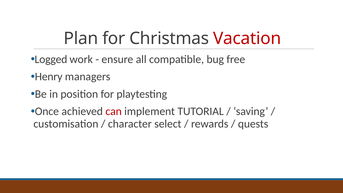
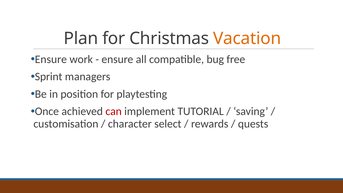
Vacation colour: red -> orange (247, 38)
Logged: Logged -> Ensure (51, 59)
Henry: Henry -> Sprint (49, 77)
